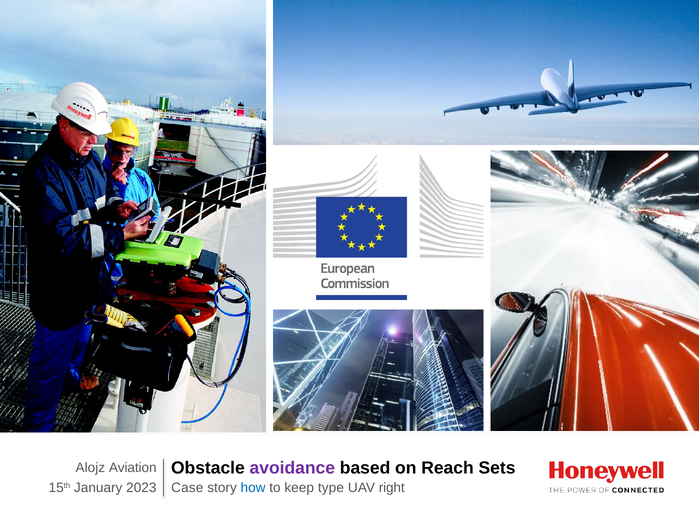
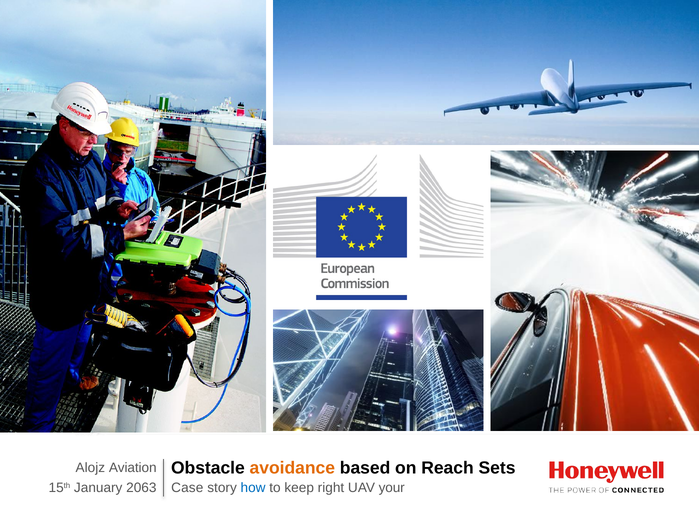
avoidance colour: purple -> orange (292, 468)
2023: 2023 -> 2063 (141, 488)
type: type -> right (331, 488)
right: right -> your (392, 488)
